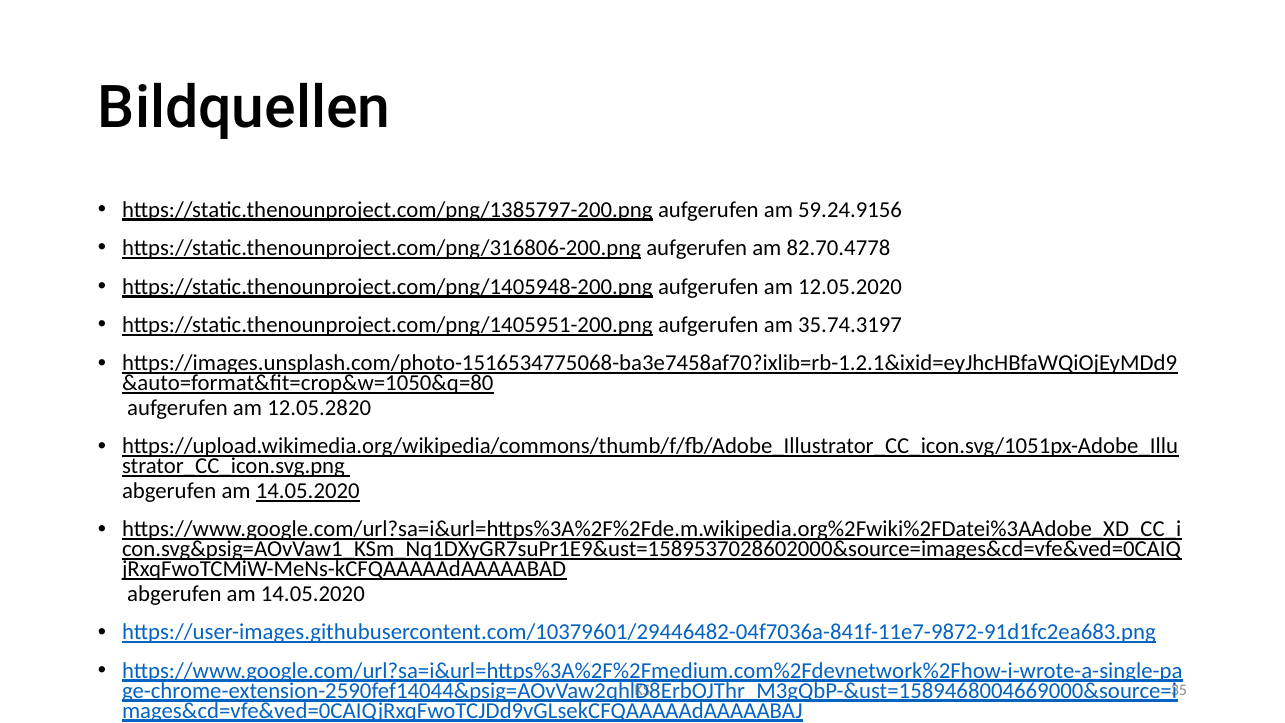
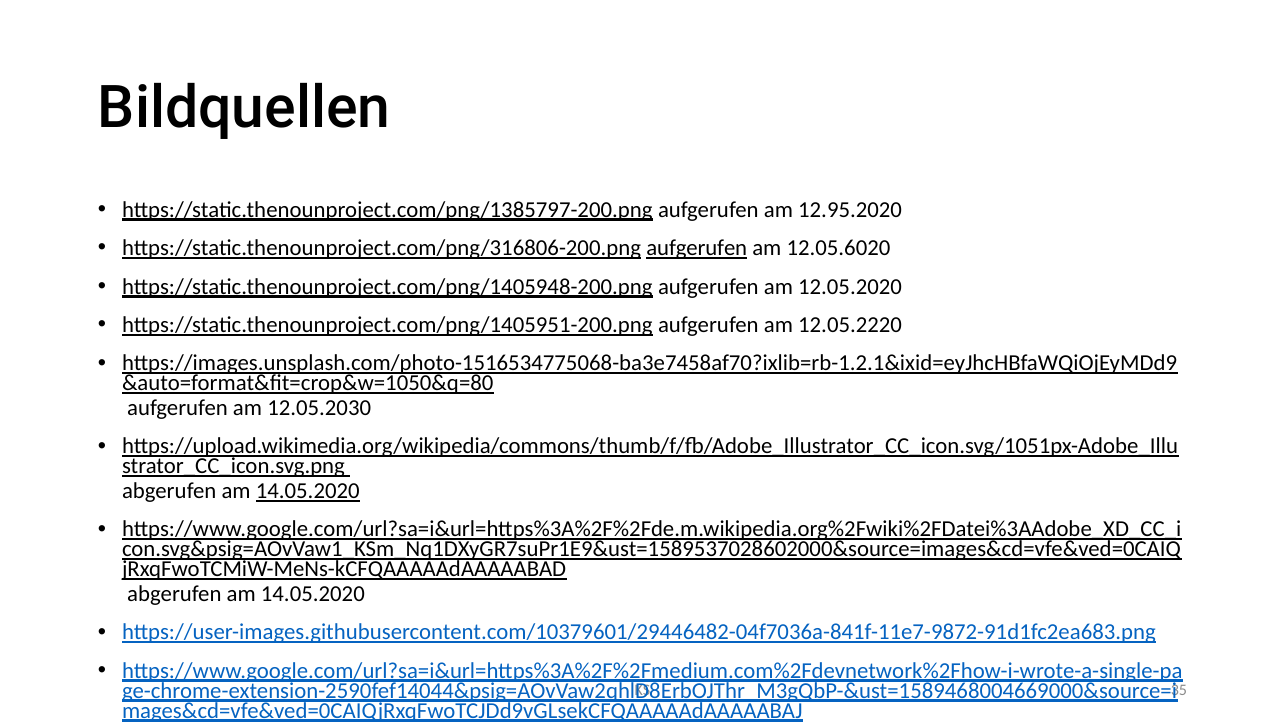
59.24.9156: 59.24.9156 -> 12.95.2020 (850, 210)
aufgerufen underline: none -> present (697, 248)
82.70.4778: 82.70.4778 -> 12.05.6020 (838, 248)
35.74.3197: 35.74.3197 -> 12.05.2220 (850, 325)
12.05.2820: 12.05.2820 -> 12.05.2030 (319, 408)
